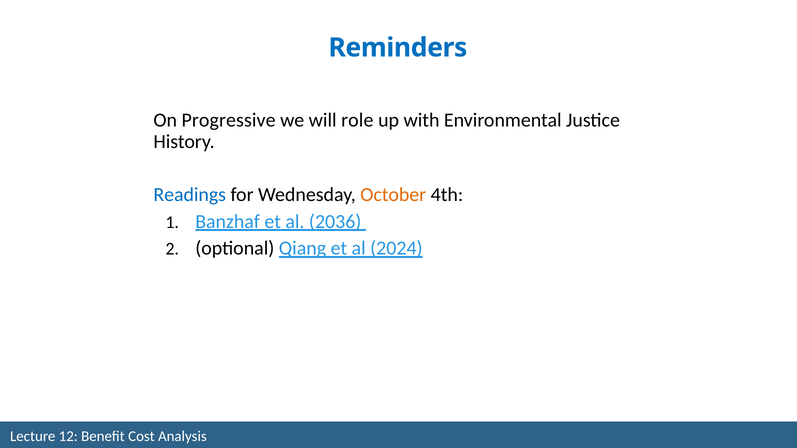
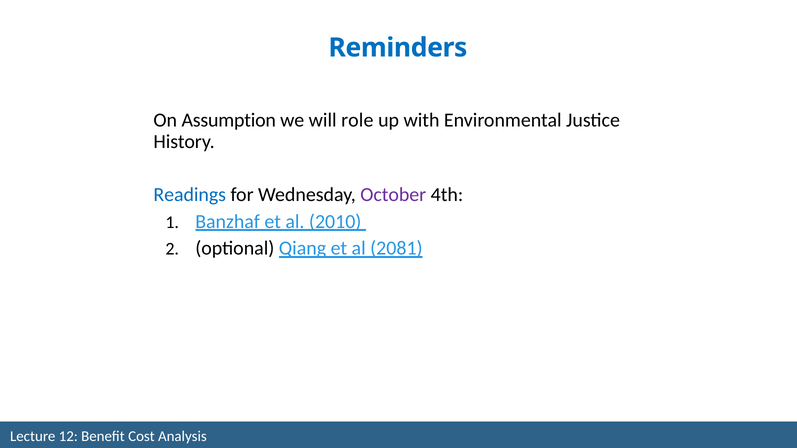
Progressive: Progressive -> Assumption (229, 120)
October colour: orange -> purple (393, 195)
2036: 2036 -> 2010 (335, 222)
2024: 2024 -> 2081 (396, 249)
